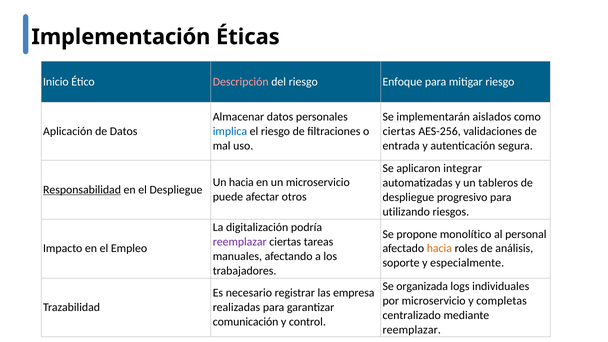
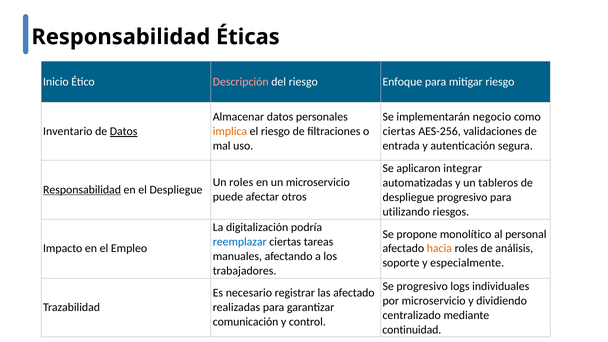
Implementación: Implementación -> Responsabilidad (121, 37)
aislados: aislados -> negocio (492, 117)
Aplicación: Aplicación -> Inventario (68, 131)
Datos underline: none -> present (124, 131)
implica colour: blue -> orange (230, 131)
Un hacia: hacia -> roles (241, 182)
reemplazar colour: purple -> blue (240, 242)
Se organizada: organizada -> progresivo (422, 286)
las empresa: empresa -> afectado (354, 293)
completas: completas -> dividiendo (502, 301)
reemplazar: reemplazar -> continuidad (412, 330)
